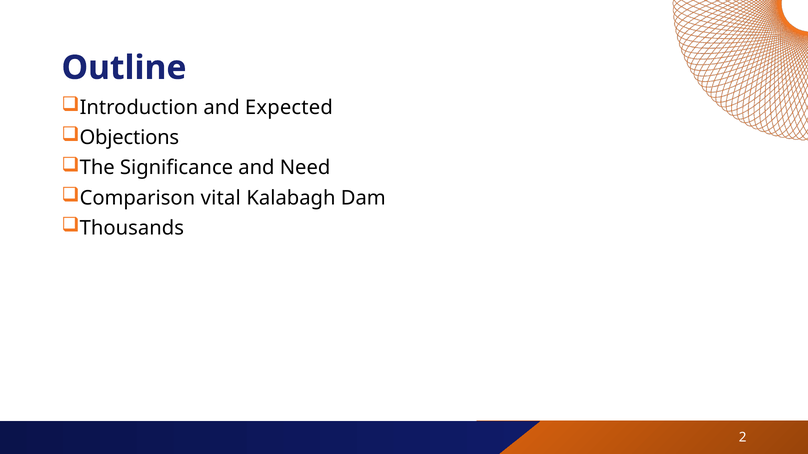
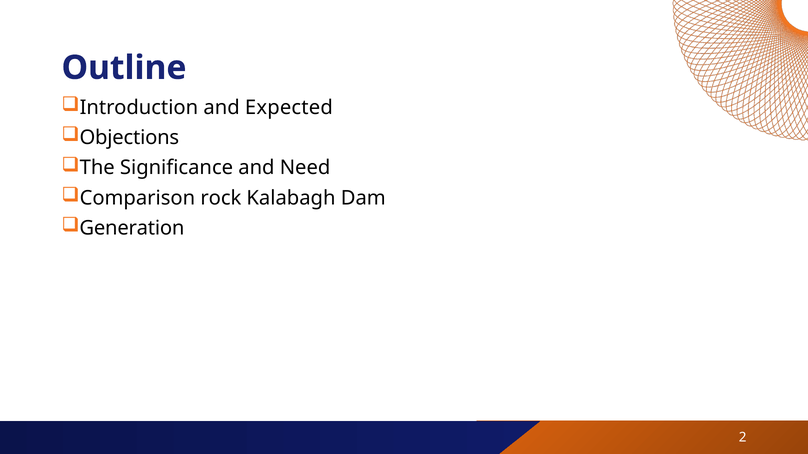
vital: vital -> rock (221, 198)
Thousands: Thousands -> Generation (132, 228)
